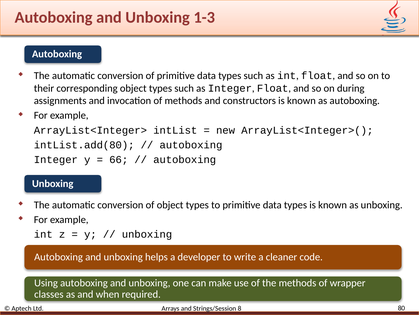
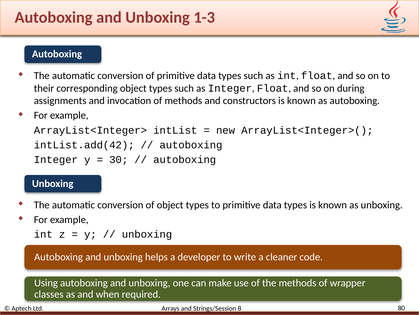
intList.add(80: intList.add(80 -> intList.add(42 (84, 145)
66: 66 -> 30 (119, 159)
